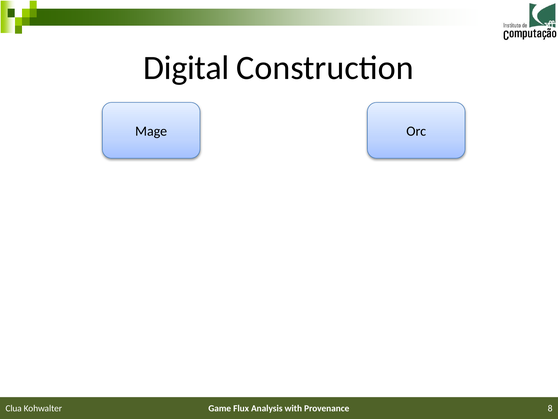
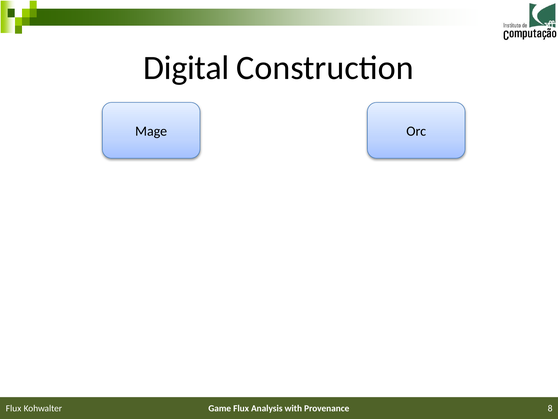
Clua: Clua -> Flux (14, 408)
